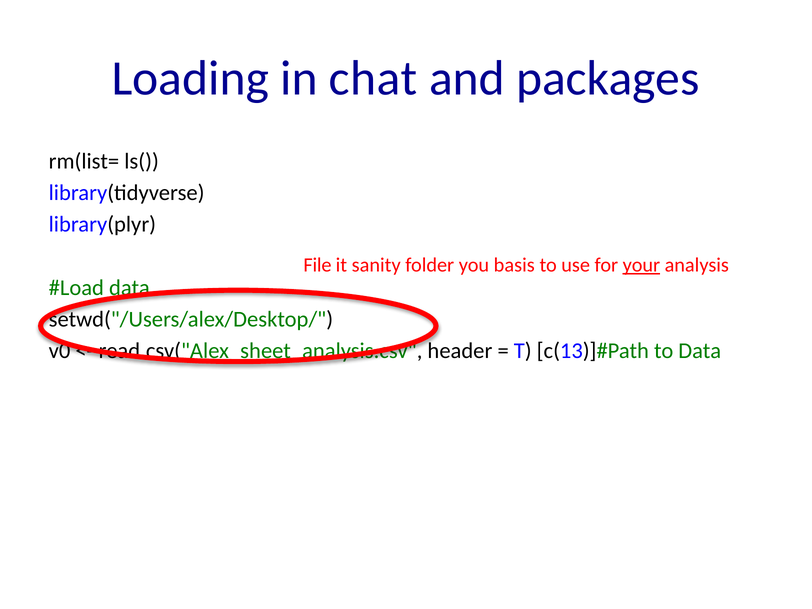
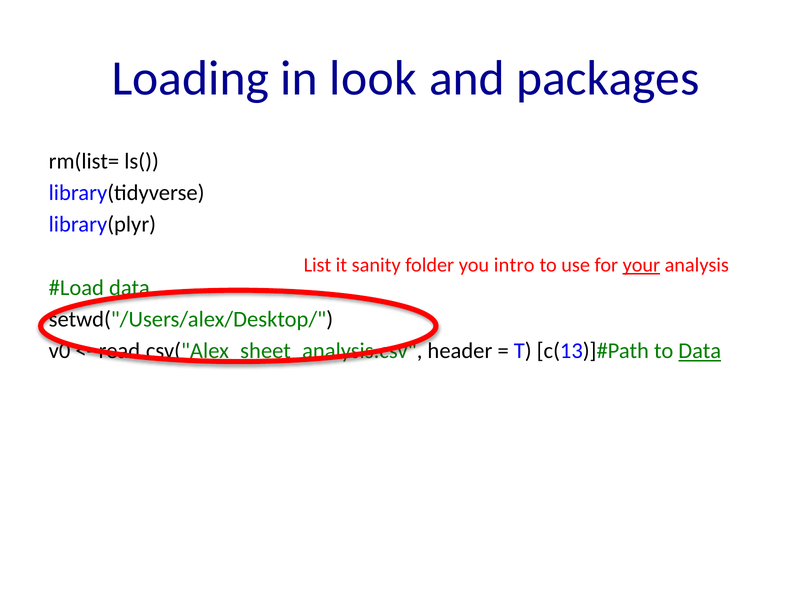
chat: chat -> look (373, 79)
File: File -> List (317, 265)
basis: basis -> intro (514, 265)
Data underline: none -> present (700, 351)
